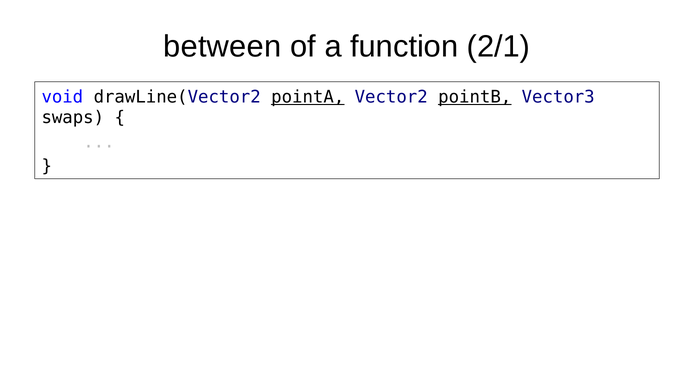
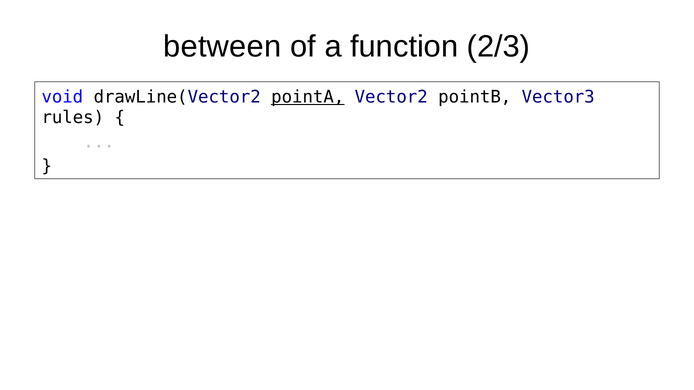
2/1: 2/1 -> 2/3 (499, 47)
pointB underline: present -> none (475, 97)
swaps: swaps -> rules (73, 118)
